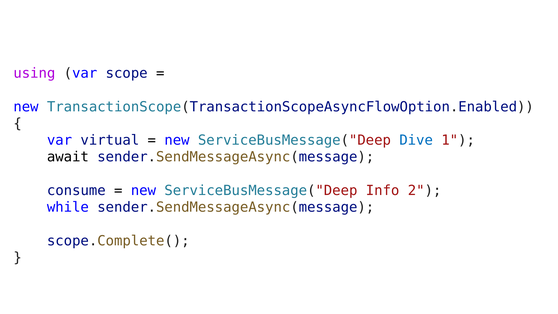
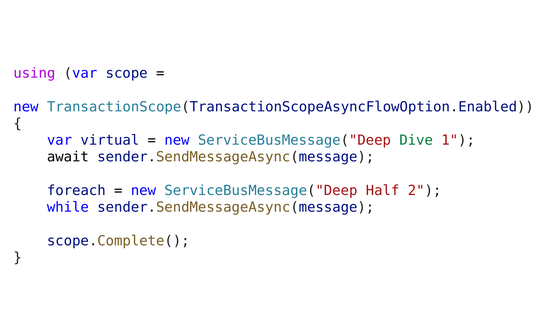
Dive colour: blue -> green (416, 140)
consume: consume -> foreach (76, 190)
Info: Info -> Half (383, 190)
